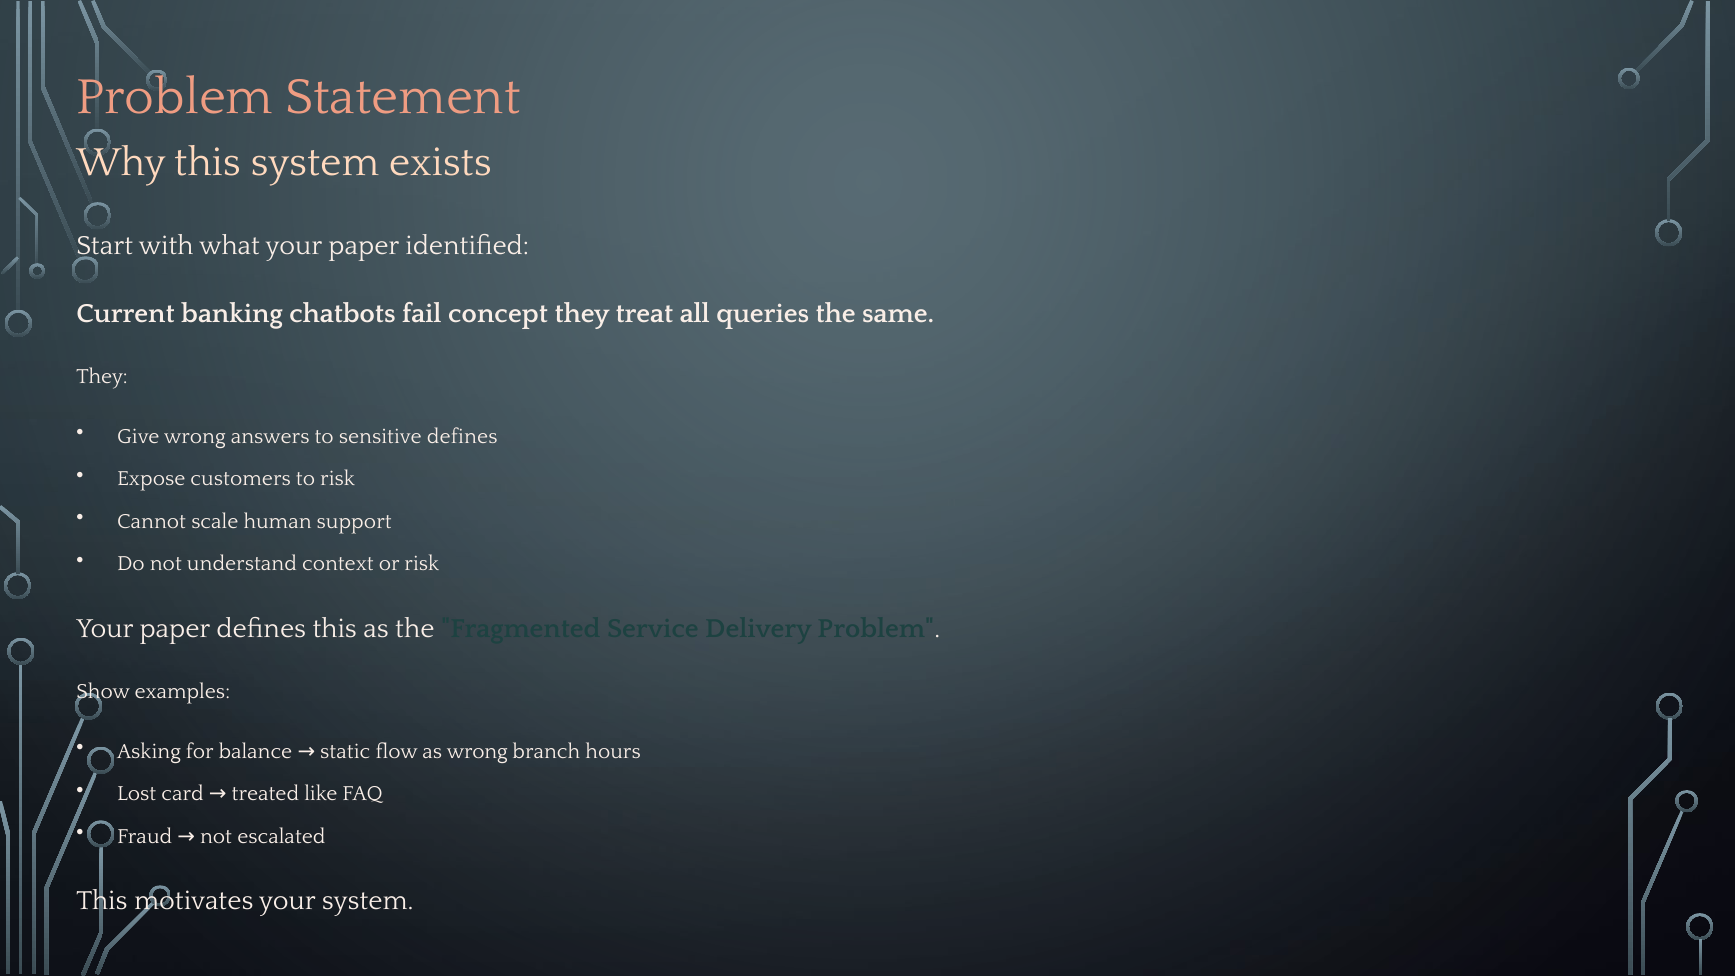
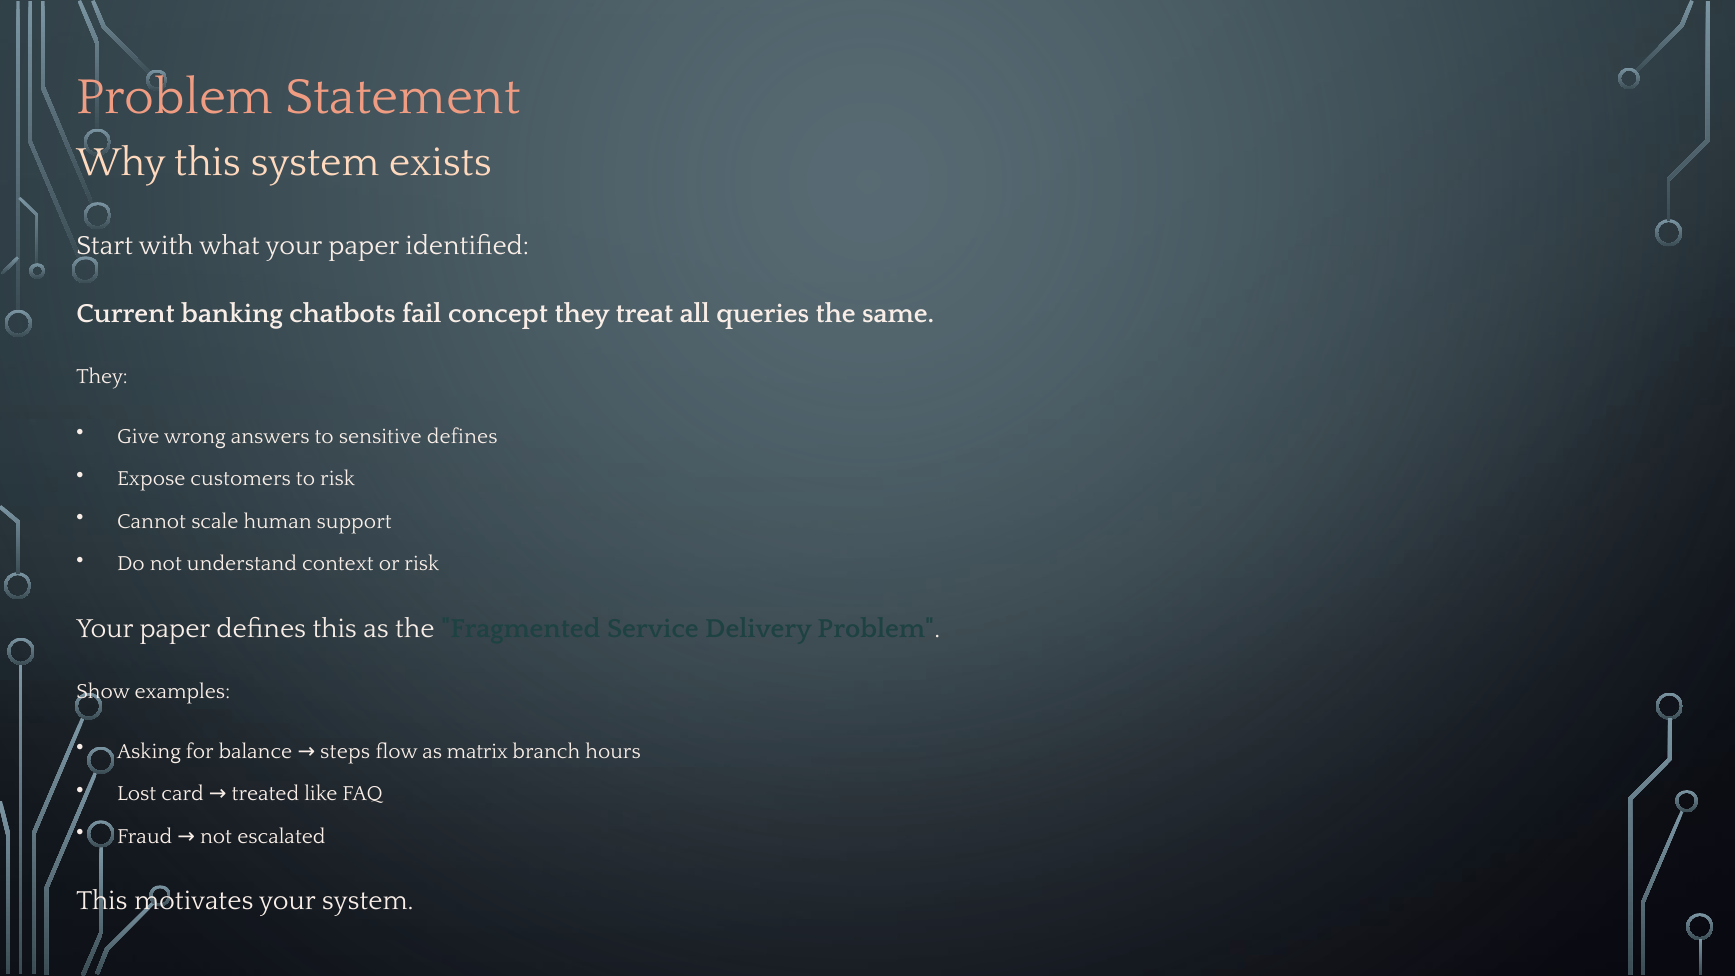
static: static -> steps (345, 751)
as wrong: wrong -> matrix (477, 751)
